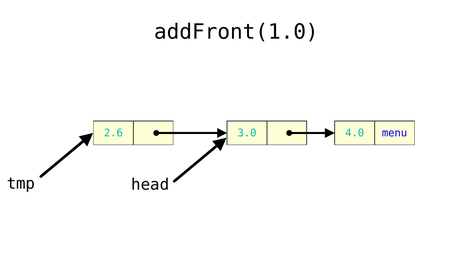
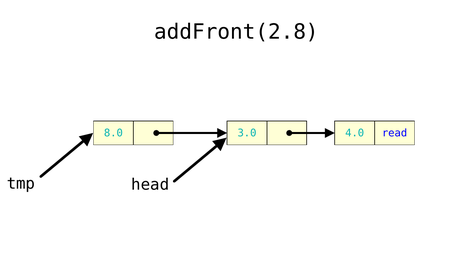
addFront(1.0: addFront(1.0 -> addFront(2.8 (236, 32)
2.6: 2.6 -> 8.0 (113, 133)
menu: menu -> read (395, 133)
